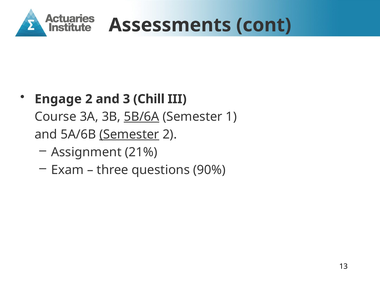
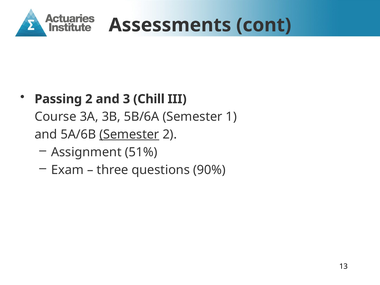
Engage: Engage -> Passing (58, 99)
5B/6A underline: present -> none (142, 117)
21%: 21% -> 51% (141, 152)
